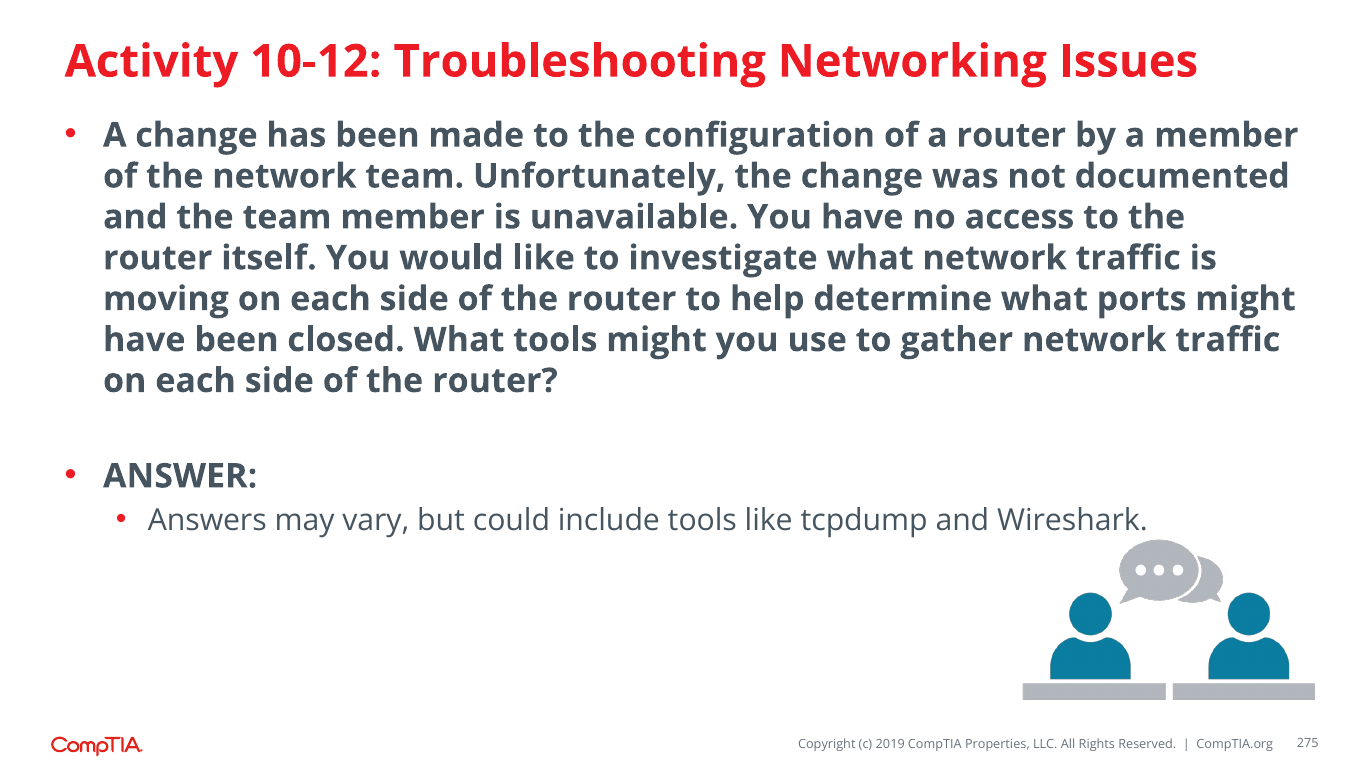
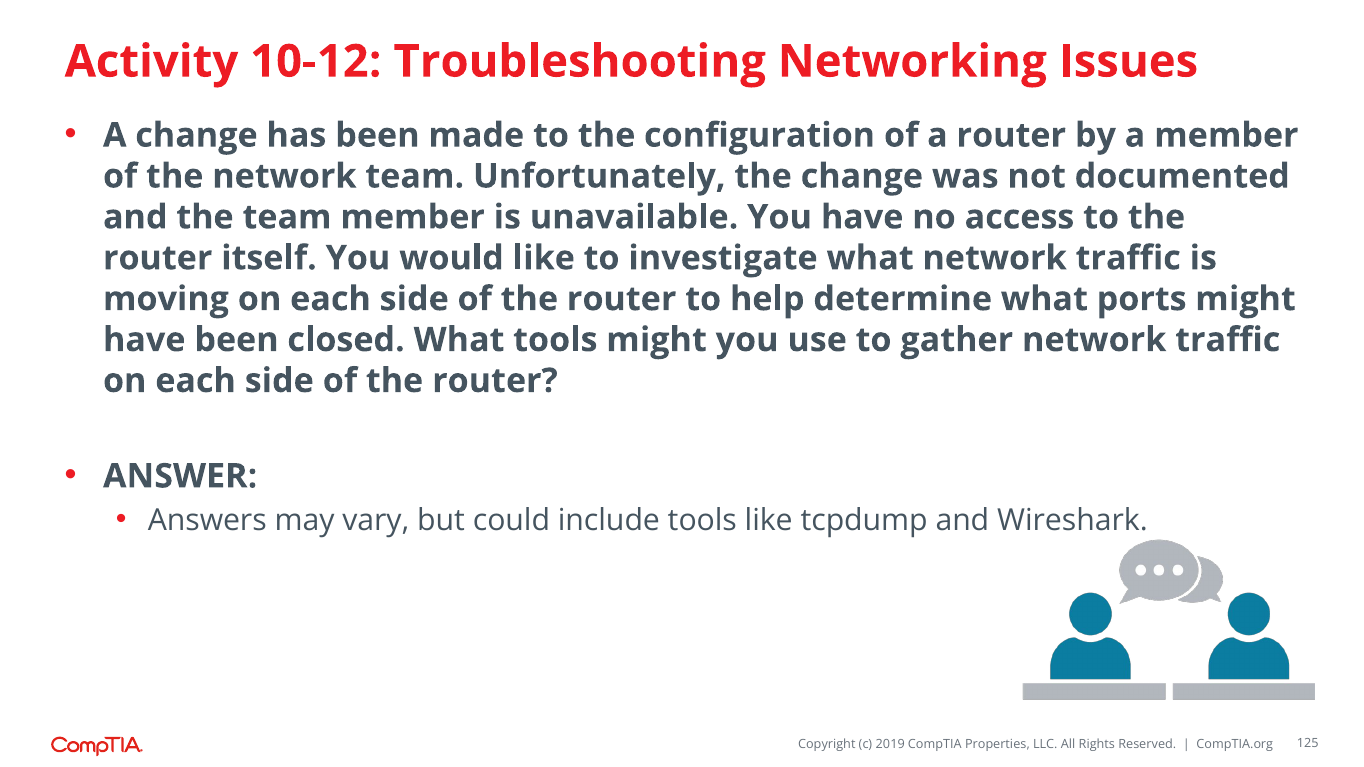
275: 275 -> 125 (1308, 743)
